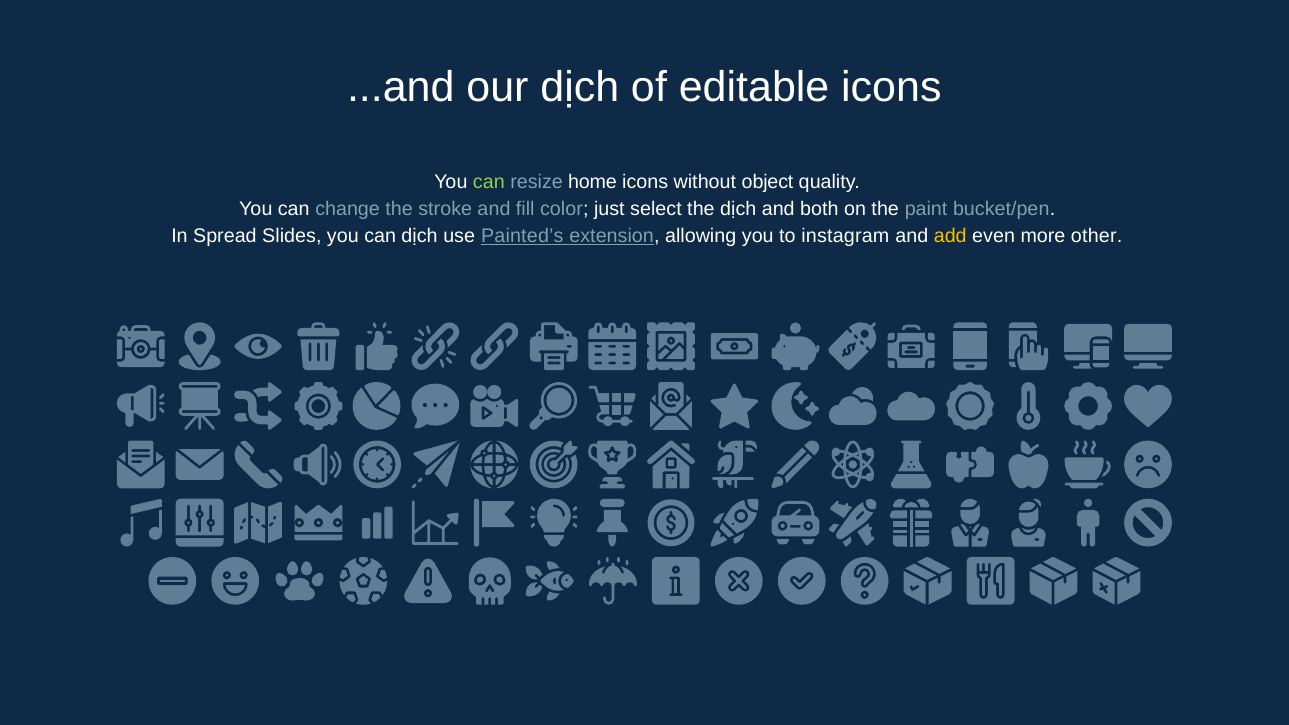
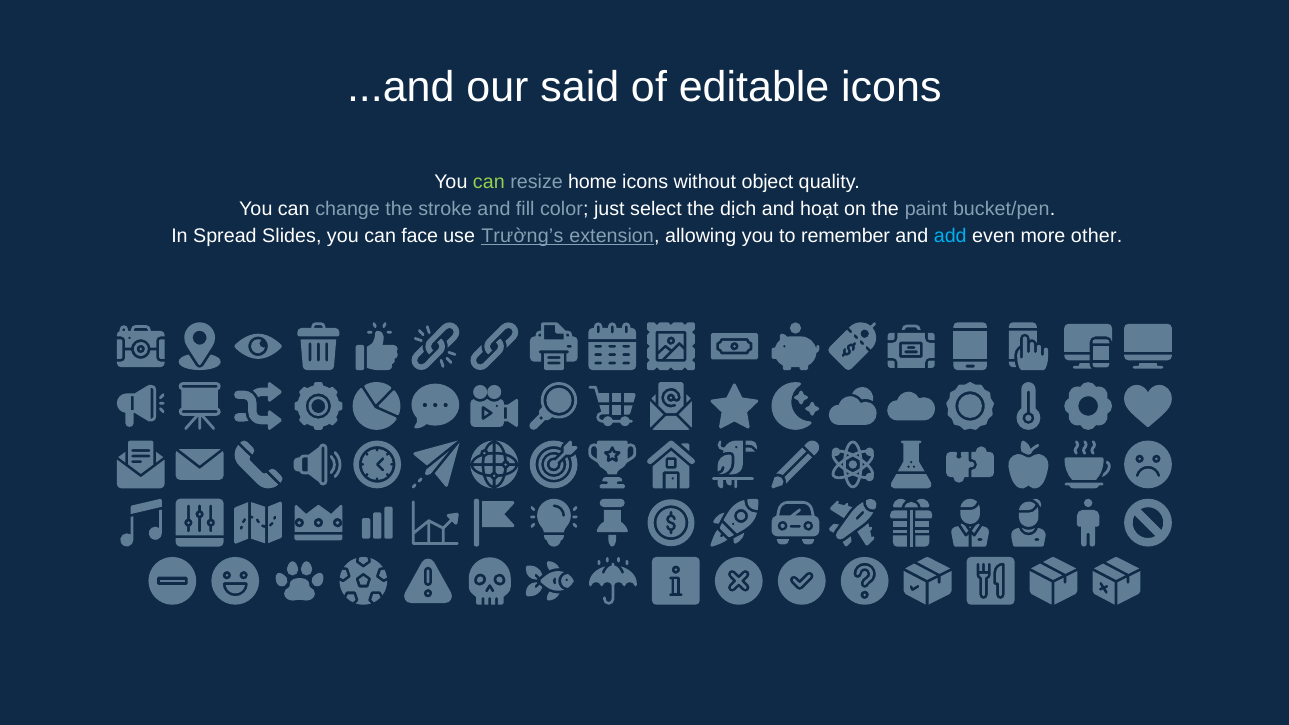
our dịch: dịch -> said (580, 87)
both: both -> hoạt (819, 209)
can dịch: dịch -> face (420, 236)
Painted’s: Painted’s -> Trường’s (522, 236)
instagram: instagram -> remember (846, 236)
add colour: yellow -> light blue (950, 236)
